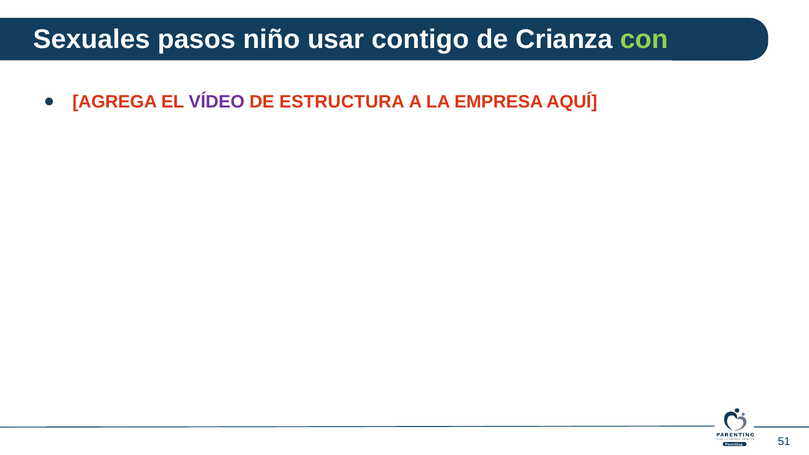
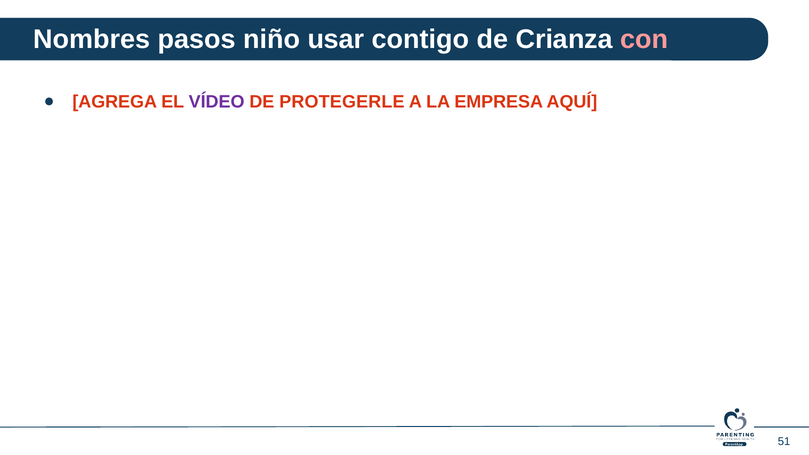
Sexuales: Sexuales -> Nombres (92, 40)
con colour: light green -> pink (644, 40)
ESTRUCTURA: ESTRUCTURA -> PROTEGERLE (342, 102)
